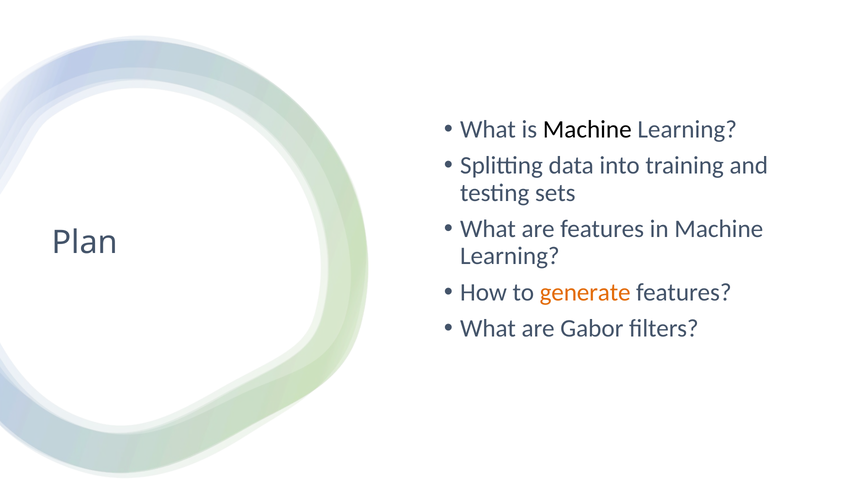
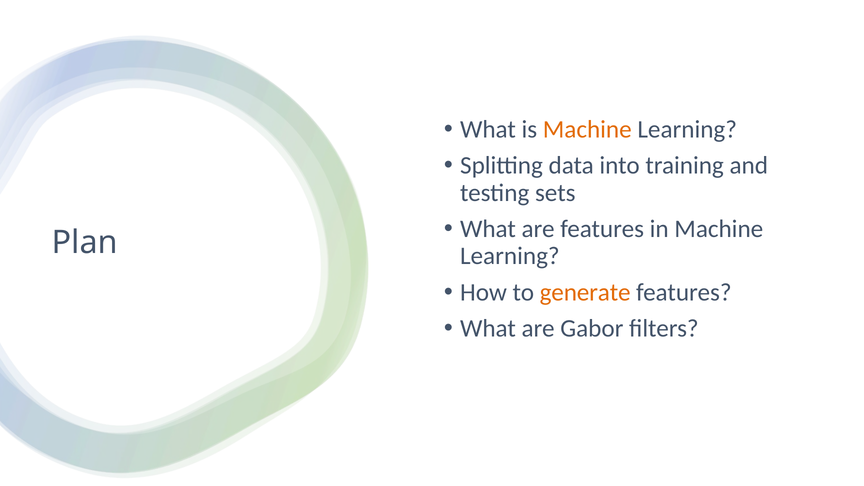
Machine colour: black -> orange (587, 129)
